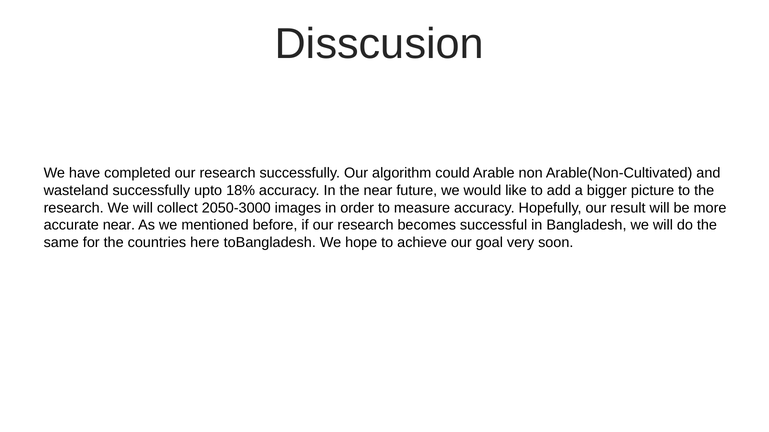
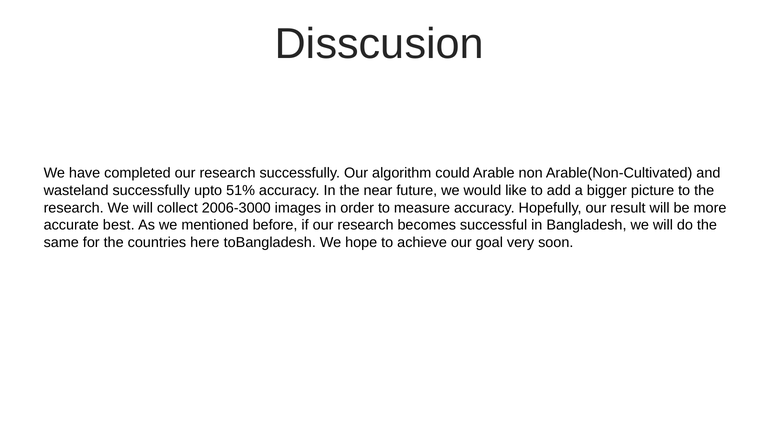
18%: 18% -> 51% (241, 191)
2050-3000: 2050-3000 -> 2006-3000 (236, 208)
accurate near: near -> best (119, 225)
